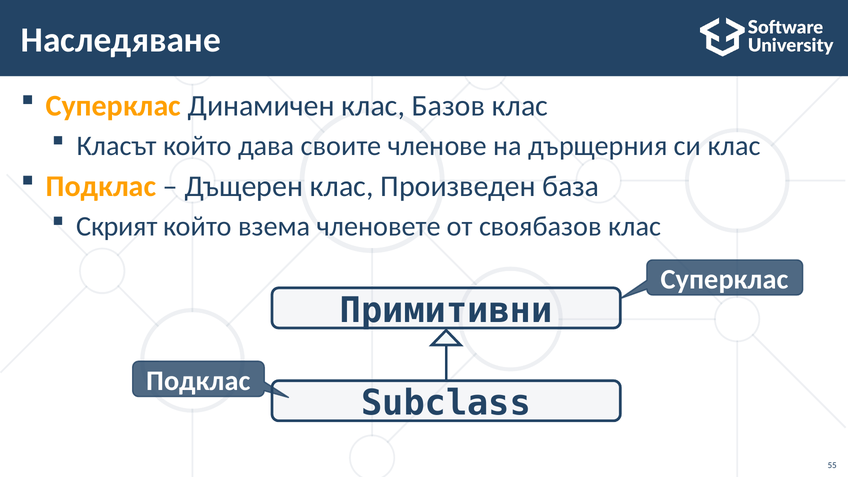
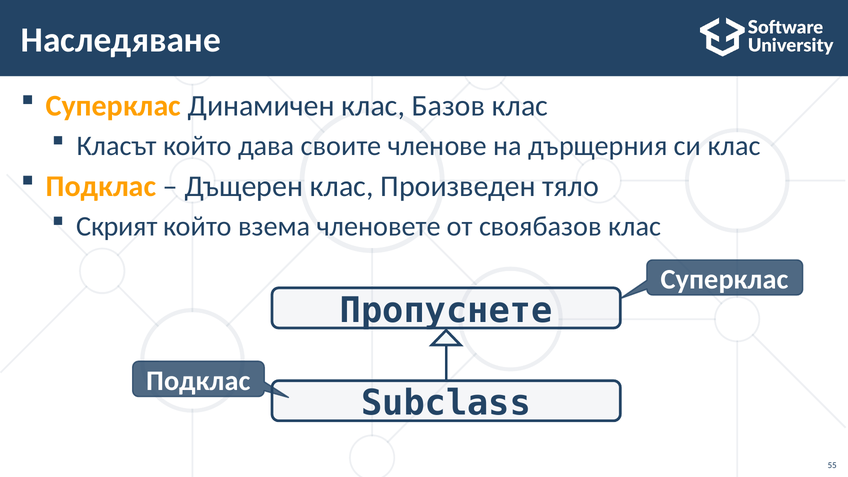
база: база -> тяло (571, 186)
Примитивни: Примитивни -> Пропуснете (446, 310)
